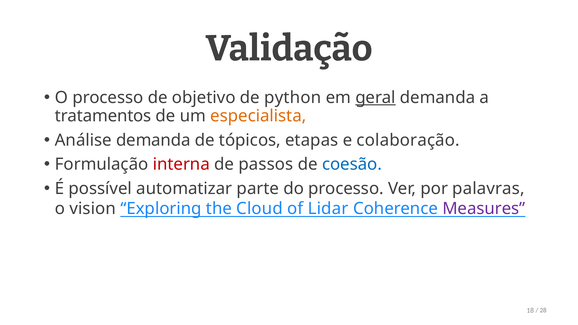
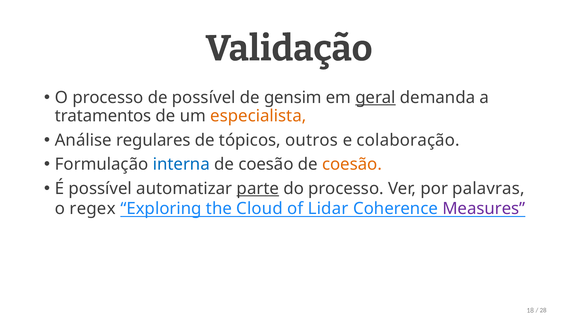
de objetivo: objetivo -> possível (204, 98)
python: python -> gensim (293, 98)
Análise demanda: demanda -> regulares (153, 140)
etapas: etapas -> outros (312, 140)
interna colour: red -> blue (181, 164)
passos: passos -> coesão (266, 164)
coesão colour: blue -> orange (352, 164)
parte underline: none -> present (258, 189)
vision: vision -> regex (93, 209)
